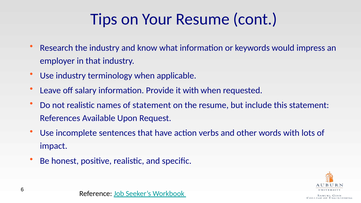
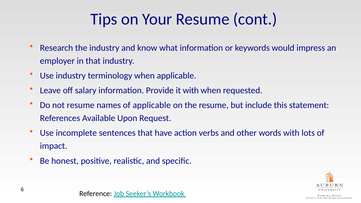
not realistic: realistic -> resume (81, 105)
of statement: statement -> applicable (152, 105)
